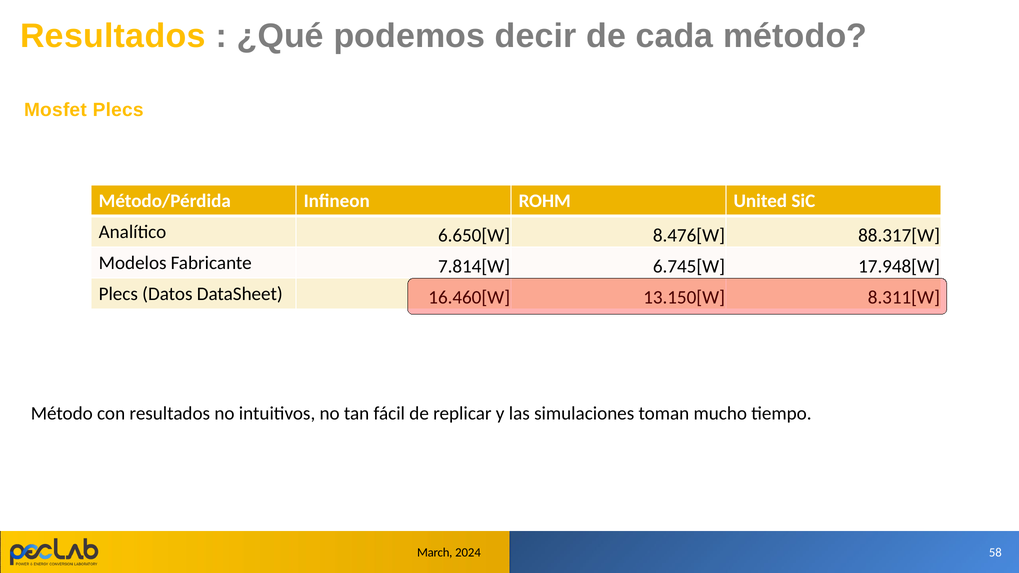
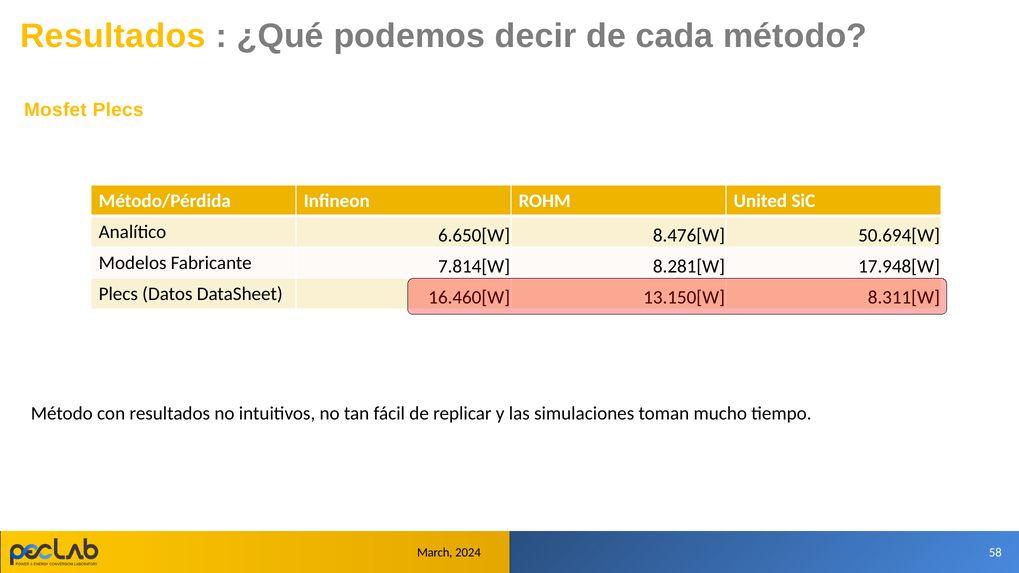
88.317[W: 88.317[W -> 50.694[W (899, 236)
6.745[W: 6.745[W -> 8.281[W (689, 267)
